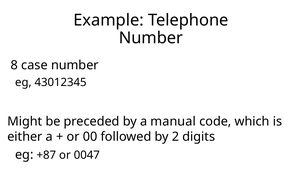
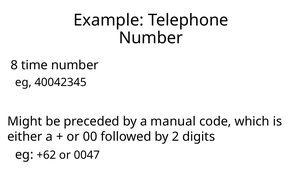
case: case -> time (34, 65)
43012345: 43012345 -> 40042345 (61, 82)
+87: +87 -> +62 (46, 155)
